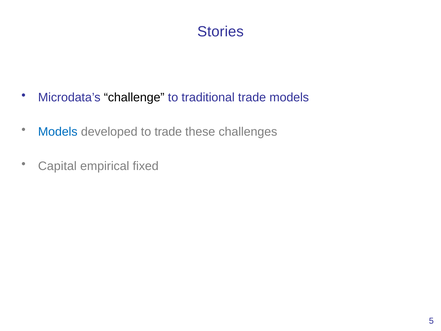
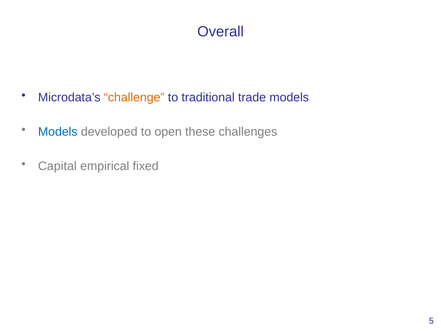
Stories: Stories -> Overall (221, 32)
challenge colour: black -> orange (134, 97)
to trade: trade -> open (168, 132)
